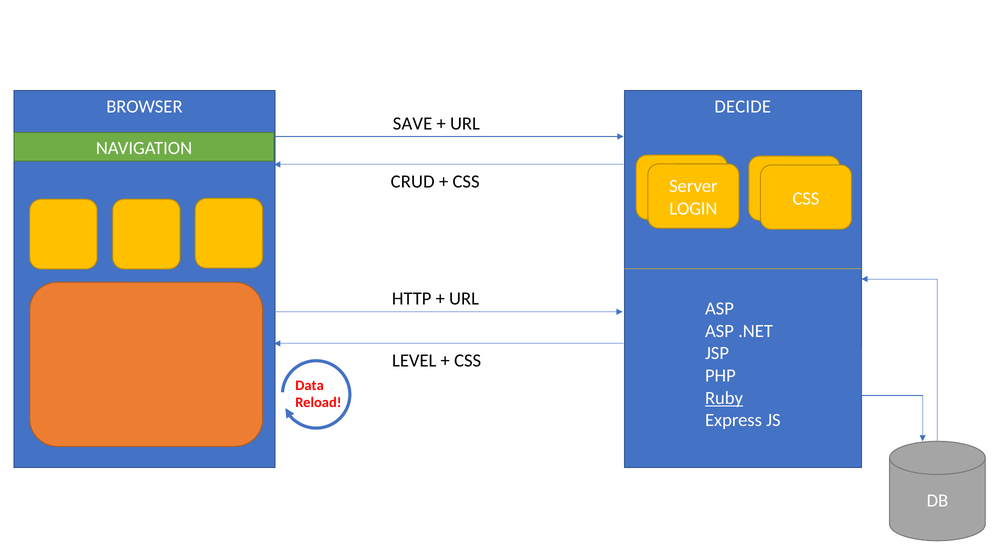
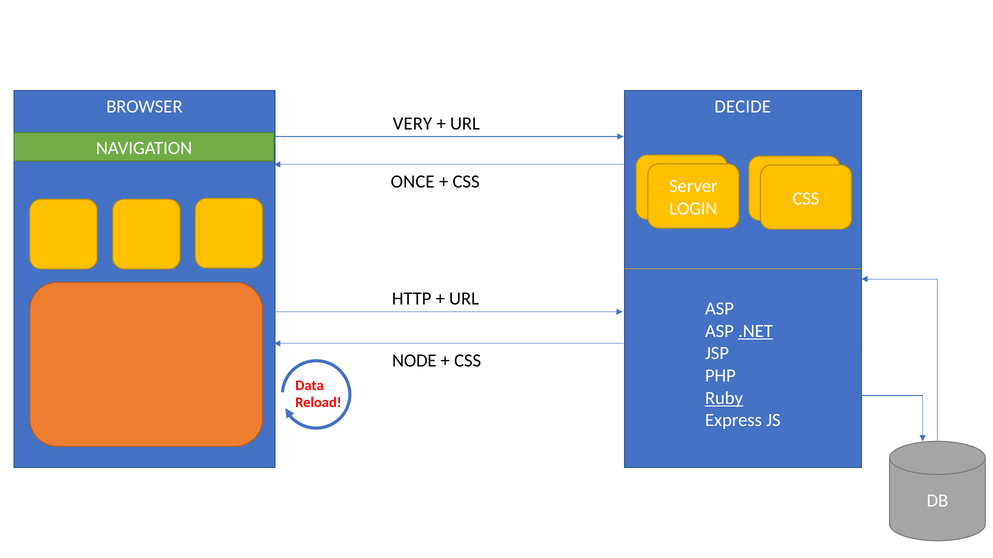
SAVE: SAVE -> VERY (413, 124)
CRUD: CRUD -> ONCE (413, 182)
.NET underline: none -> present (756, 331)
LEVEL: LEVEL -> NODE (414, 361)
